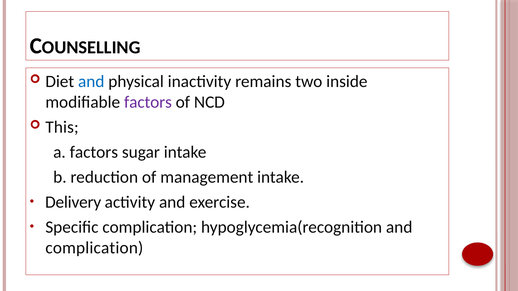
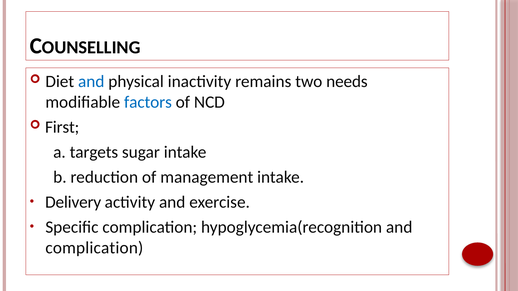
inside: inside -> needs (347, 82)
factors colour: purple -> blue (148, 102)
This: This -> First (62, 127)
a factors: factors -> targets (94, 152)
